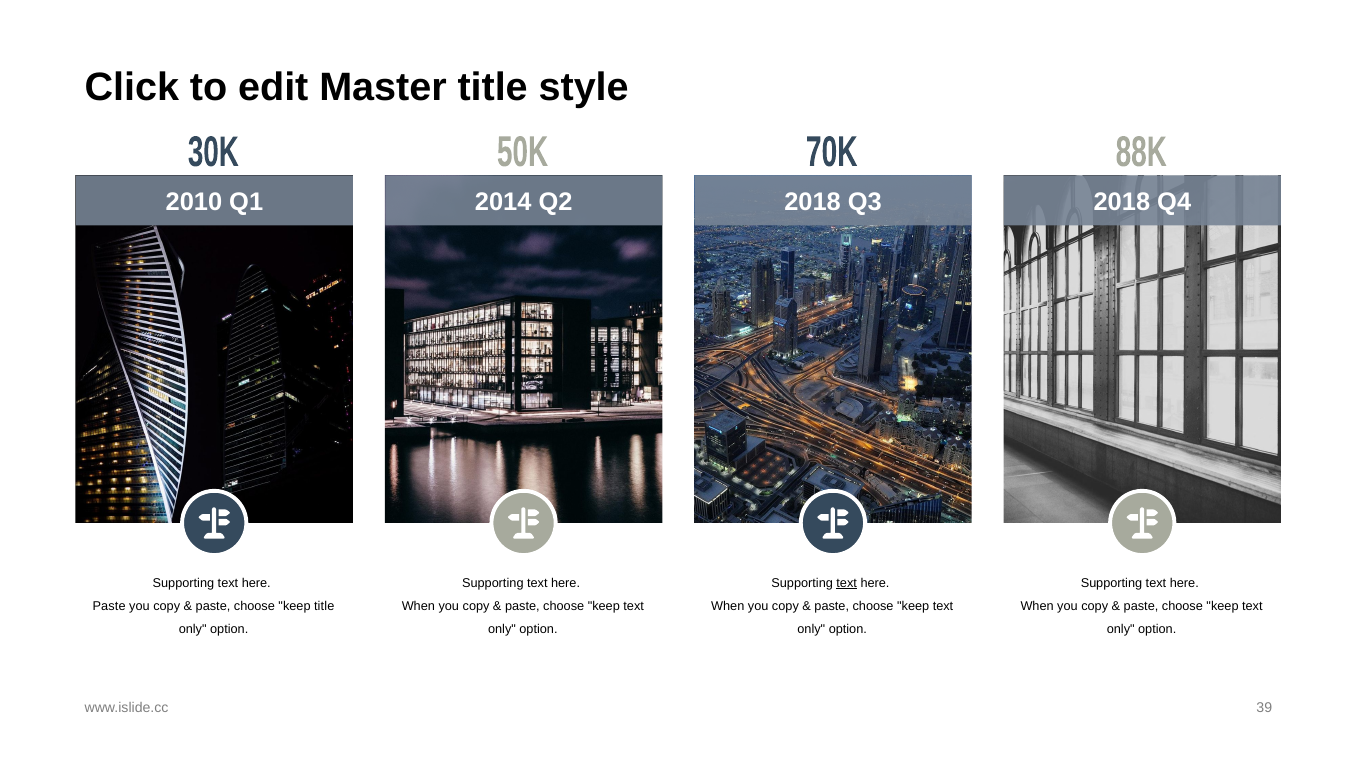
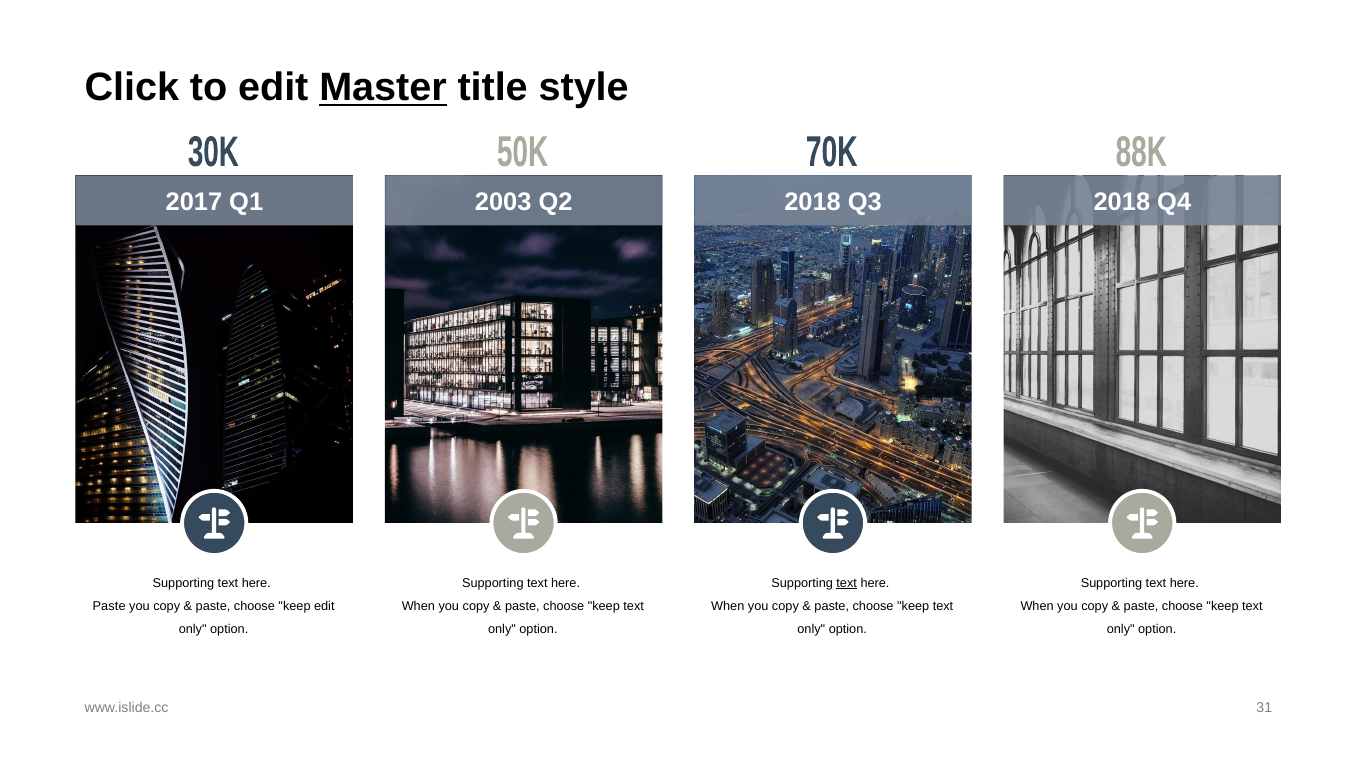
Master underline: none -> present (383, 88)
2010: 2010 -> 2017 (194, 202)
2014: 2014 -> 2003 (503, 202)
keep title: title -> edit (324, 606)
39: 39 -> 31 (1264, 708)
